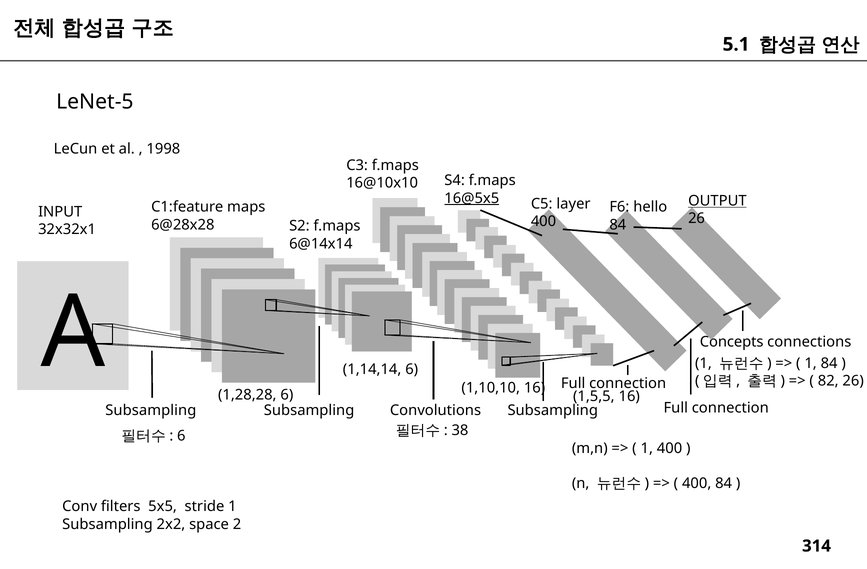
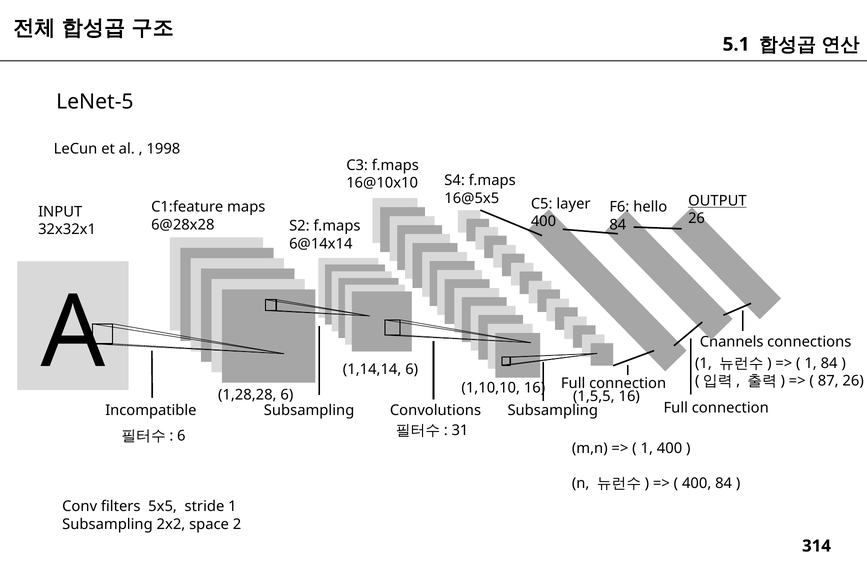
16@5x5 underline: present -> none (472, 198)
Concepts: Concepts -> Channels (732, 342)
82: 82 -> 87 (828, 381)
Subsampling: Subsampling -> Incompatible (151, 411)
38: 38 -> 31 (460, 431)
